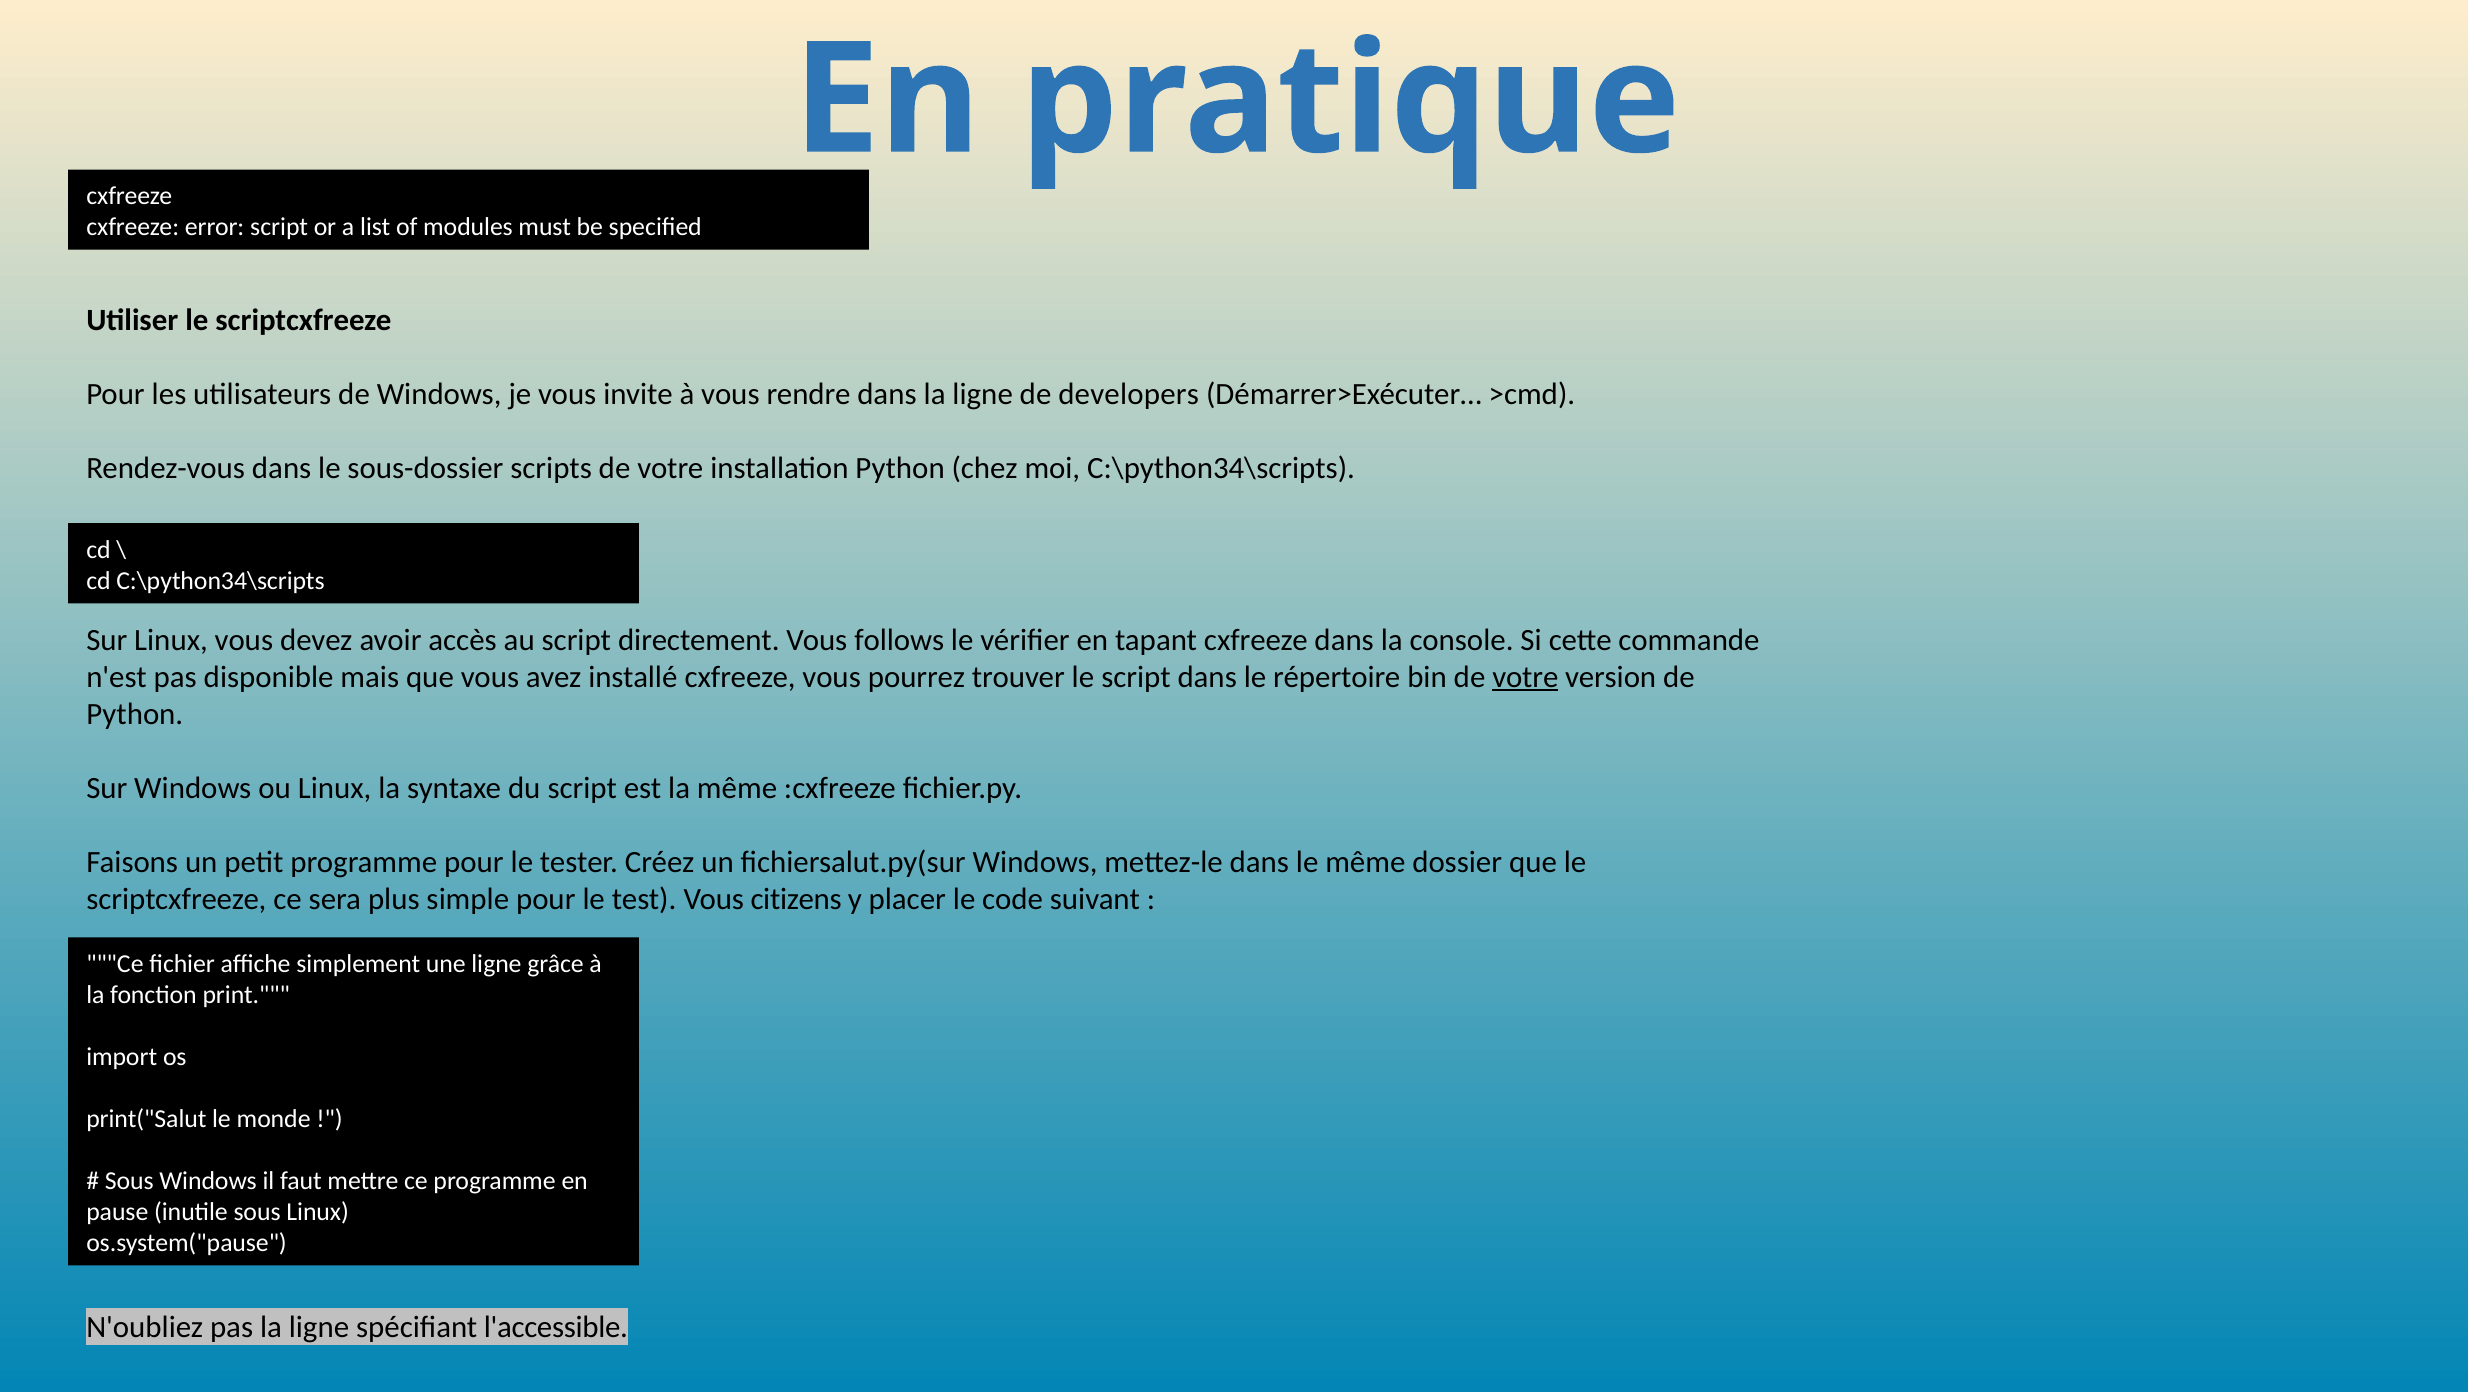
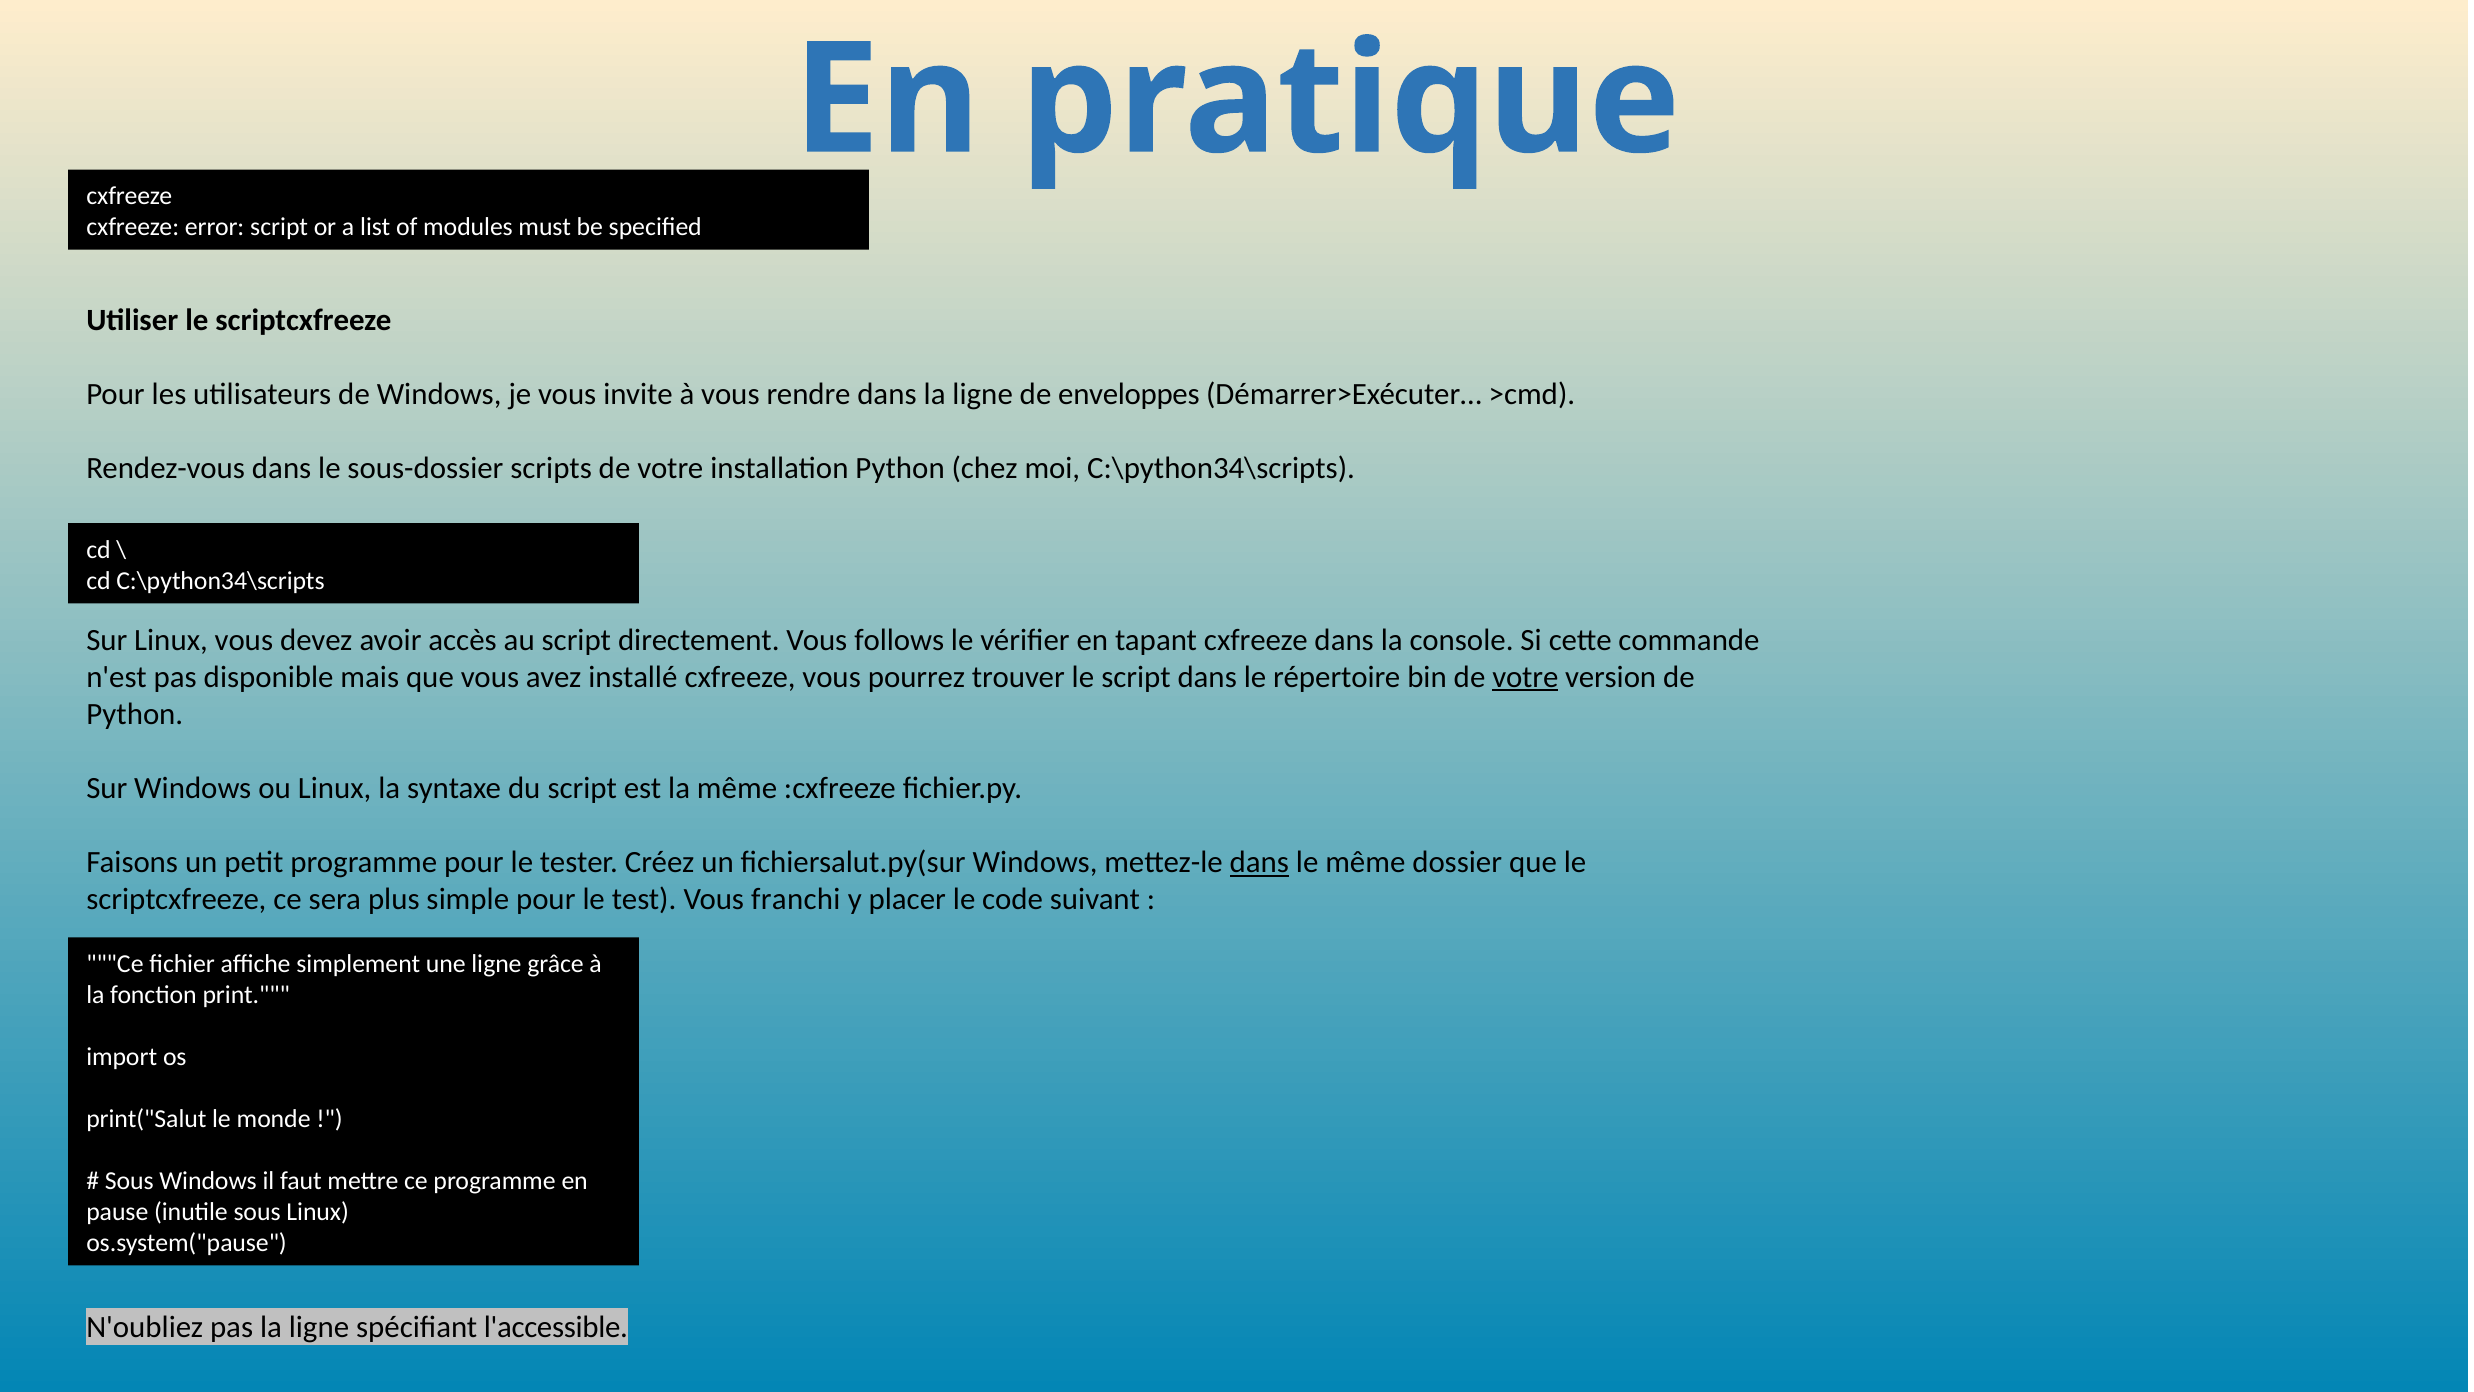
developers: developers -> enveloppes (1129, 394)
dans underline: none -> present (1259, 862)
citizens: citizens -> franchi (796, 899)
